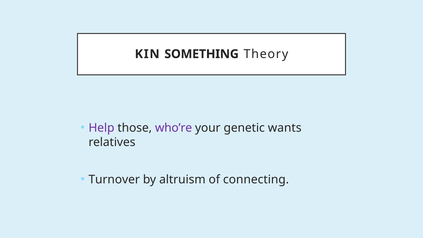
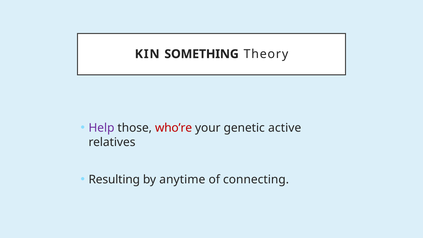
who’re colour: purple -> red (174, 128)
wants: wants -> active (285, 128)
Turnover: Turnover -> Resulting (114, 179)
altruism: altruism -> anytime (182, 179)
